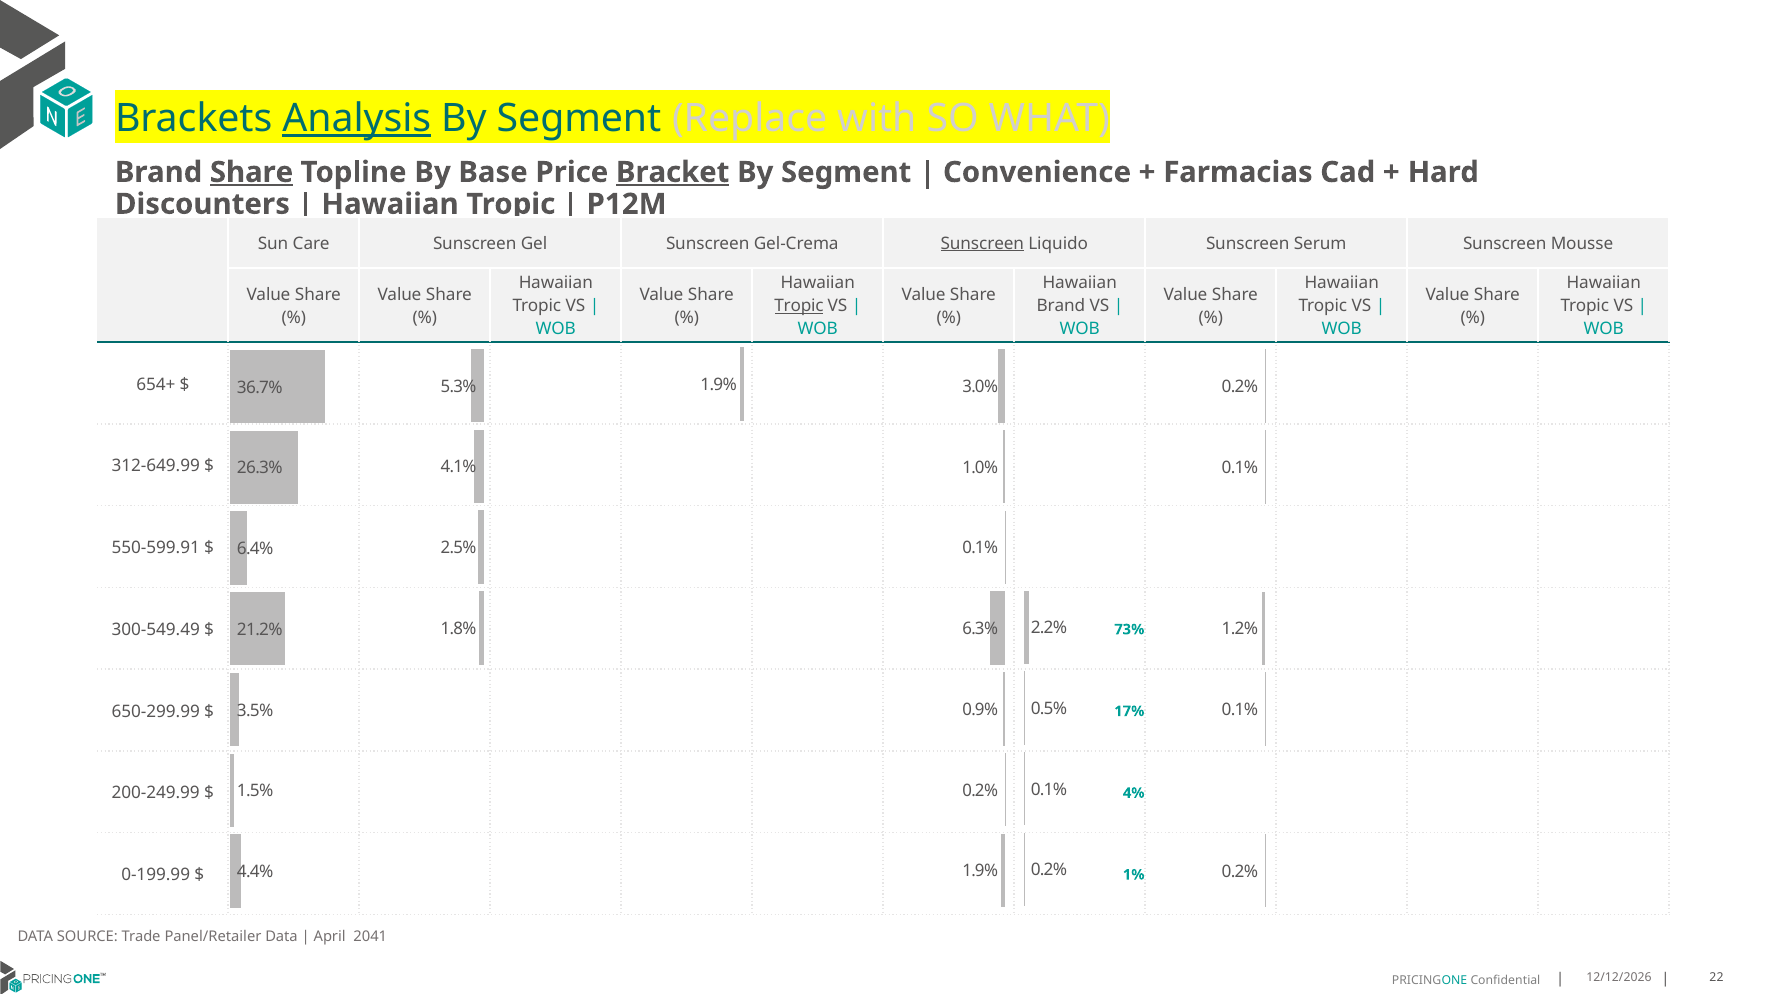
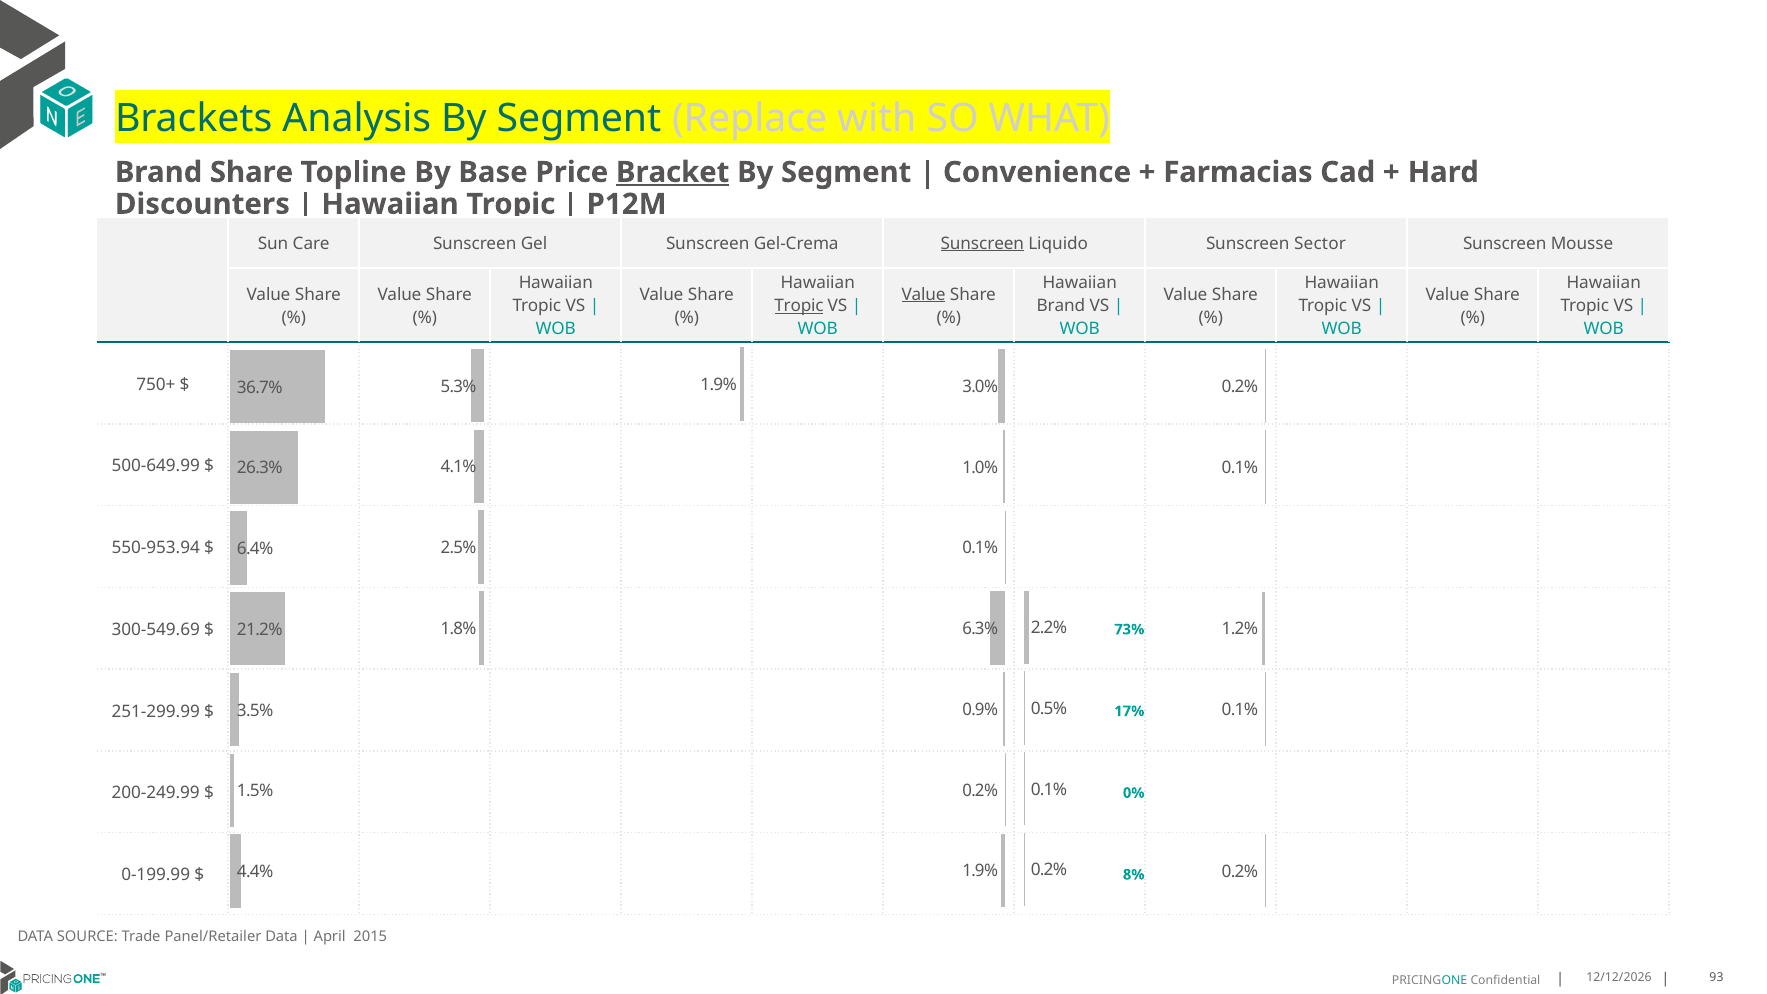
Analysis underline: present -> none (357, 119)
Share underline: present -> none (252, 172)
Serum: Serum -> Sector (1320, 244)
Value underline: none -> present (924, 294)
654+: 654+ -> 750+ (156, 384)
312-649.99: 312-649.99 -> 500-649.99 (156, 466)
550-599.91: 550-599.91 -> 550-953.94 (156, 548)
300-549.49: 300-549.49 -> 300-549.69 (156, 630)
650-299.99: 650-299.99 -> 251-299.99 (156, 711)
4%: 4% -> 0% (1134, 793)
1%: 1% -> 8% (1134, 875)
2041: 2041 -> 2015 (370, 936)
22: 22 -> 93 (1716, 977)
